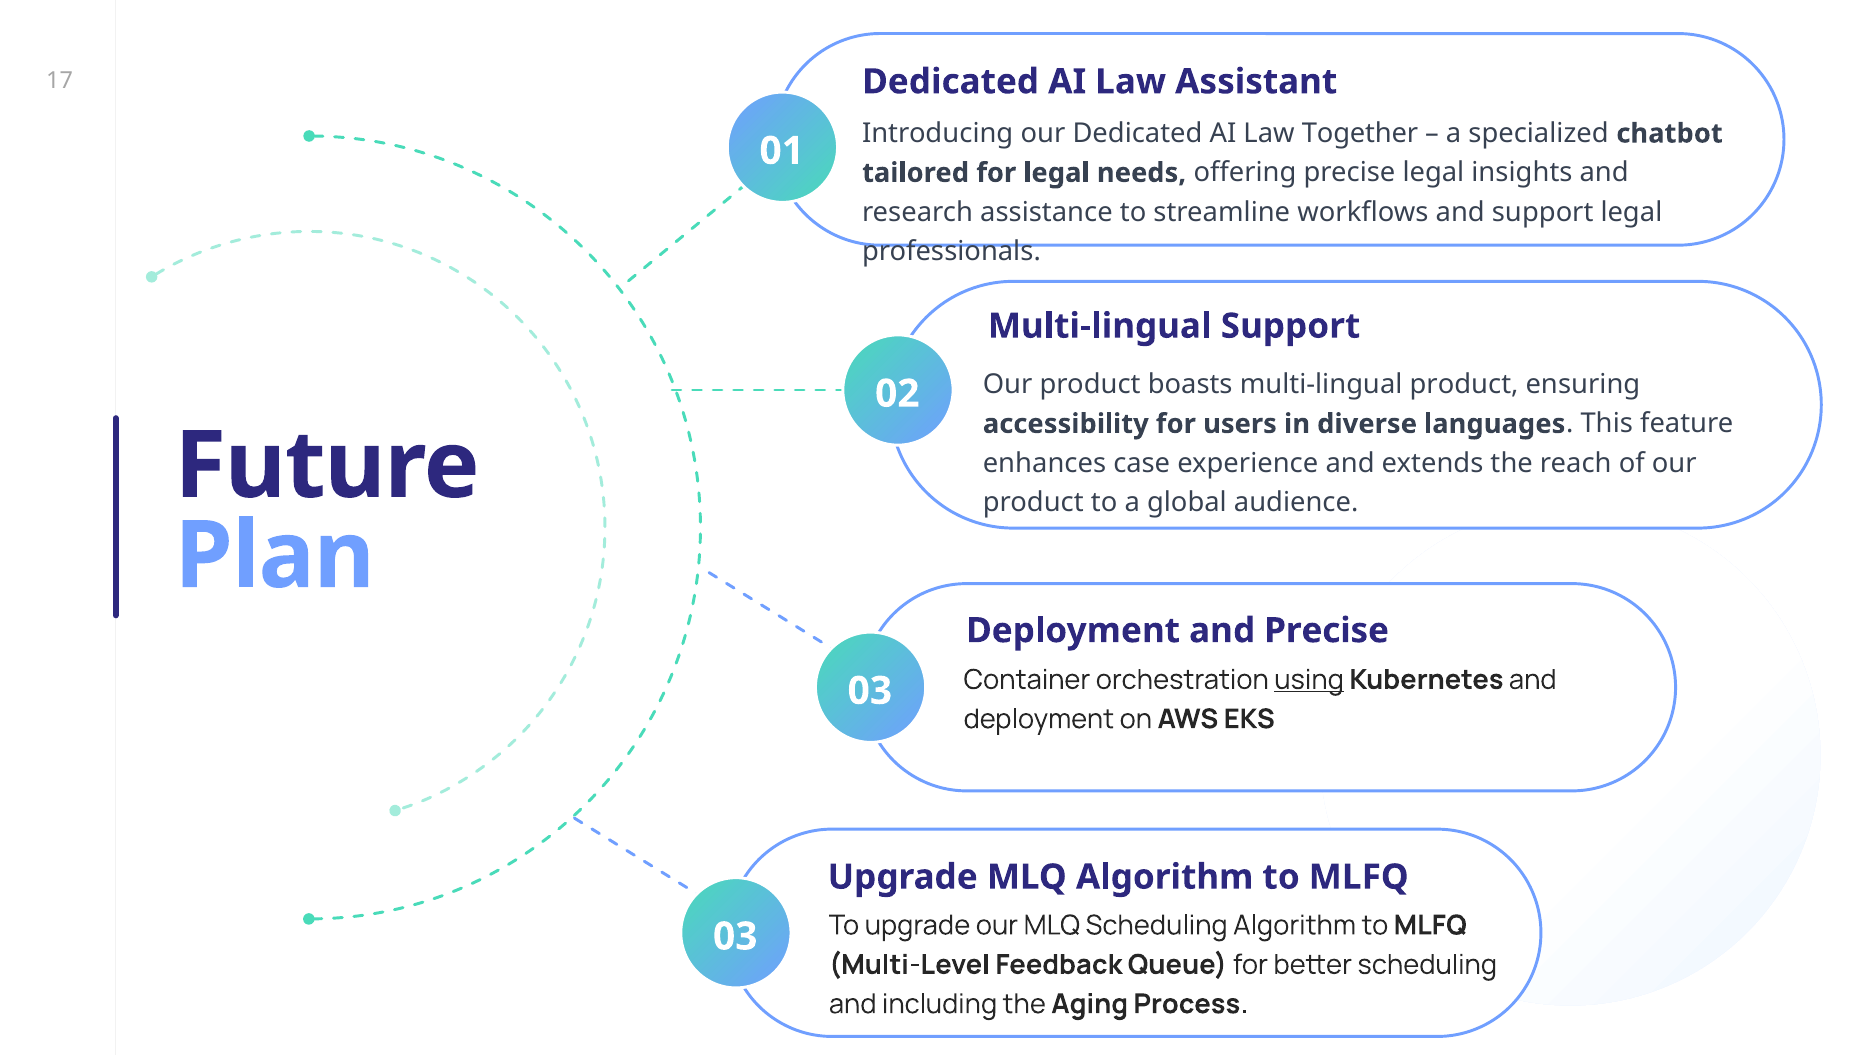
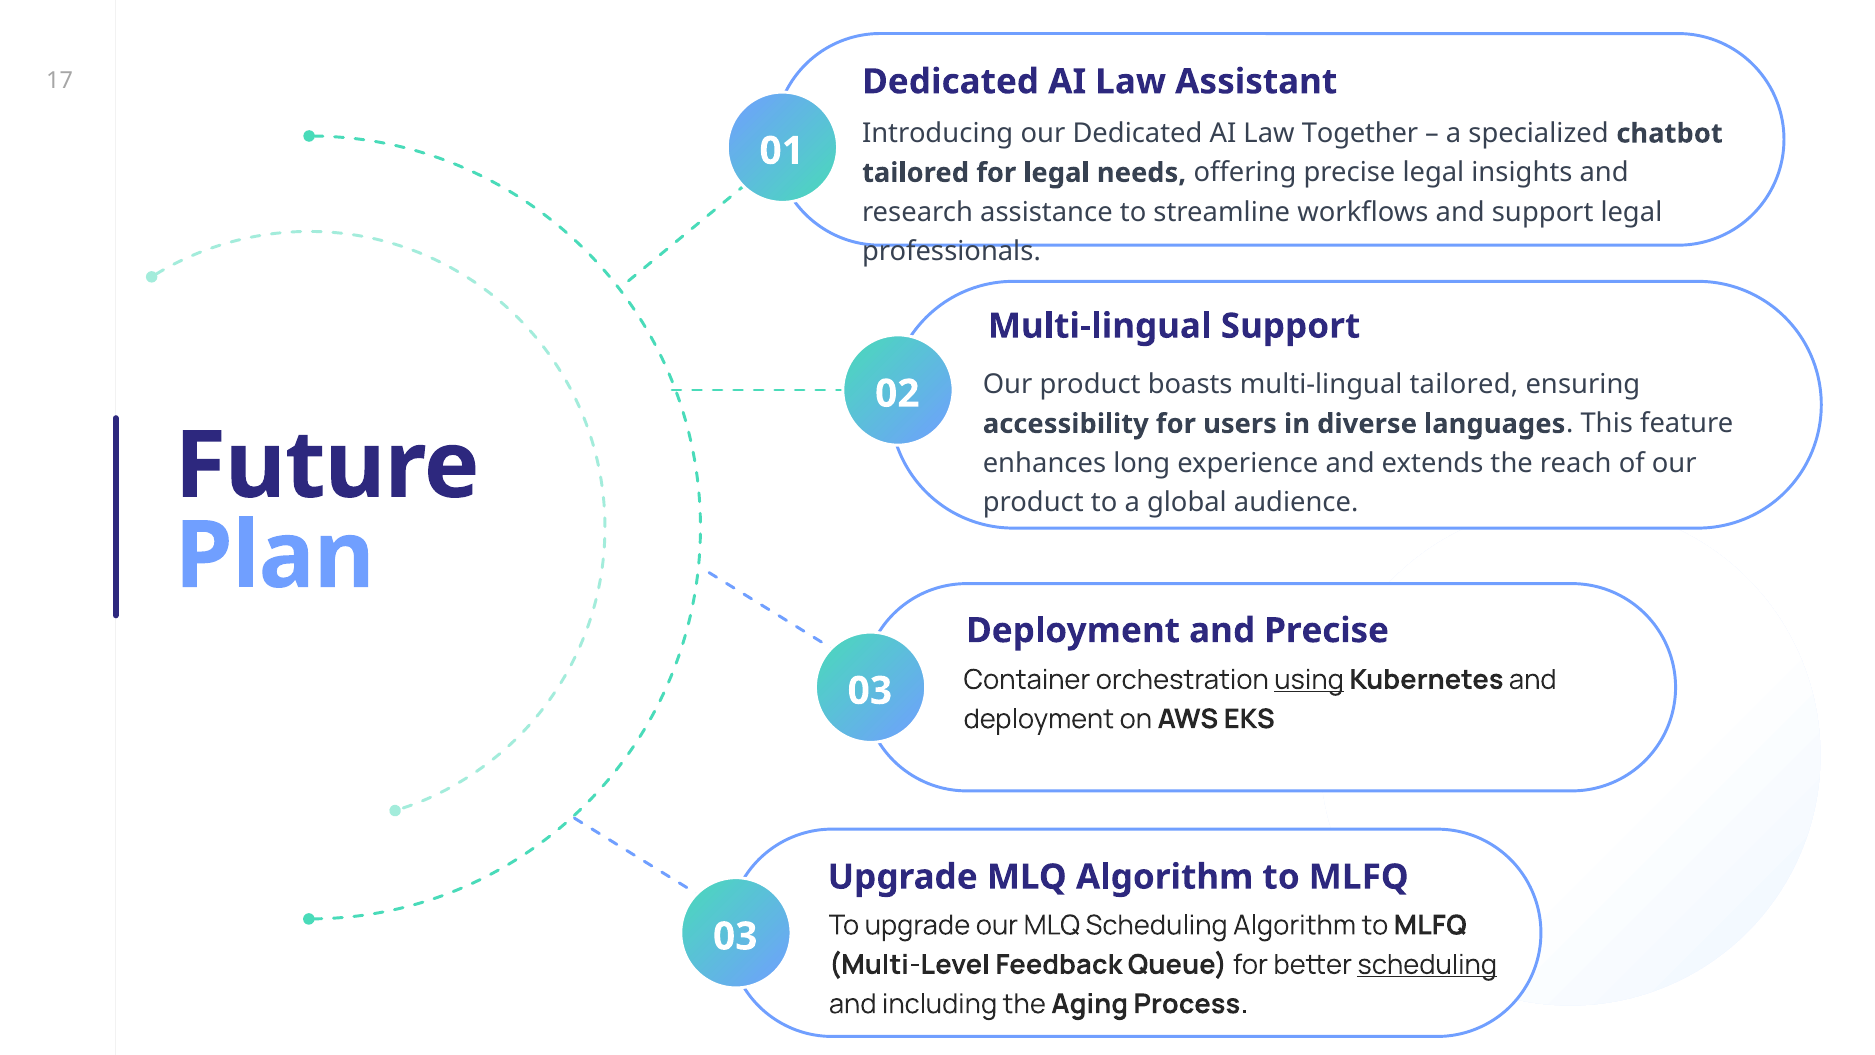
multi-lingual product: product -> tailored (1464, 384)
case: case -> long (1142, 463)
scheduling underline: none -> present (1427, 964)
